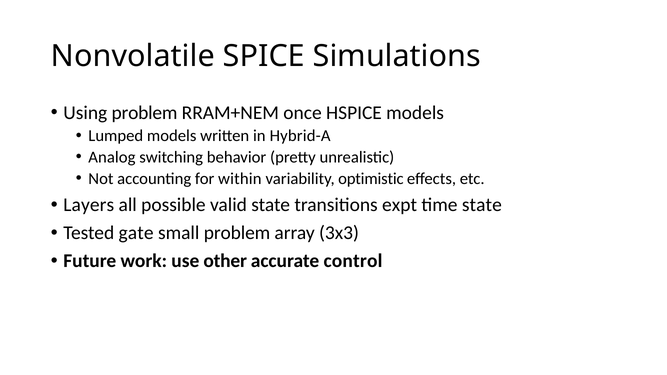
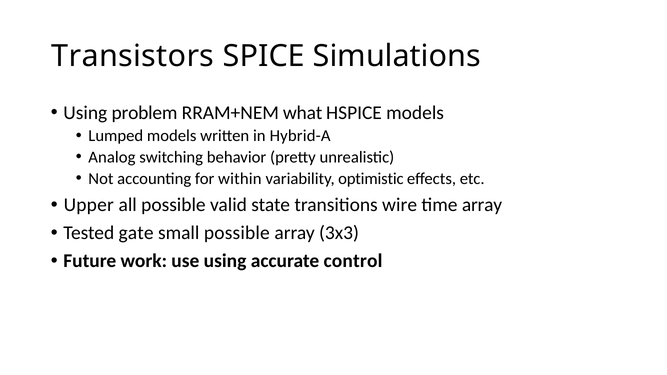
Nonvolatile: Nonvolatile -> Transistors (133, 56)
once: once -> what (303, 113)
Layers: Layers -> Upper (89, 205)
expt: expt -> wire (400, 205)
time state: state -> array (482, 205)
small problem: problem -> possible (237, 233)
use other: other -> using (225, 261)
